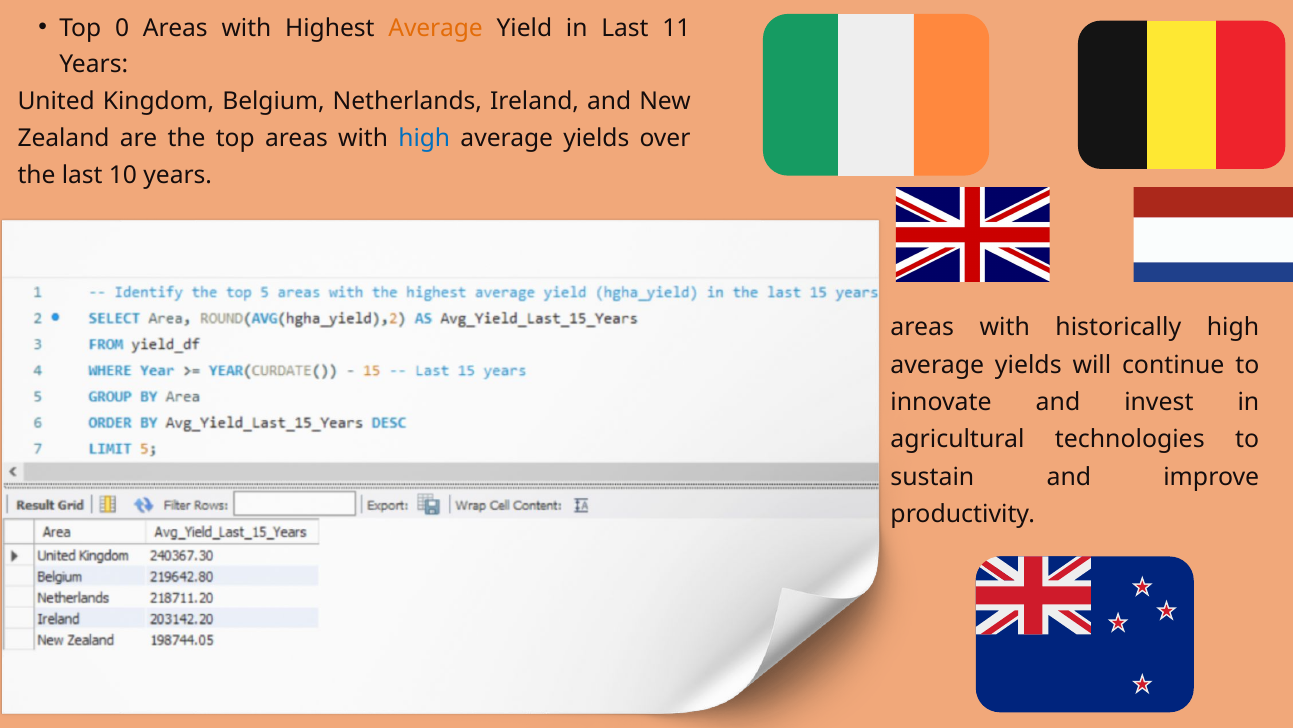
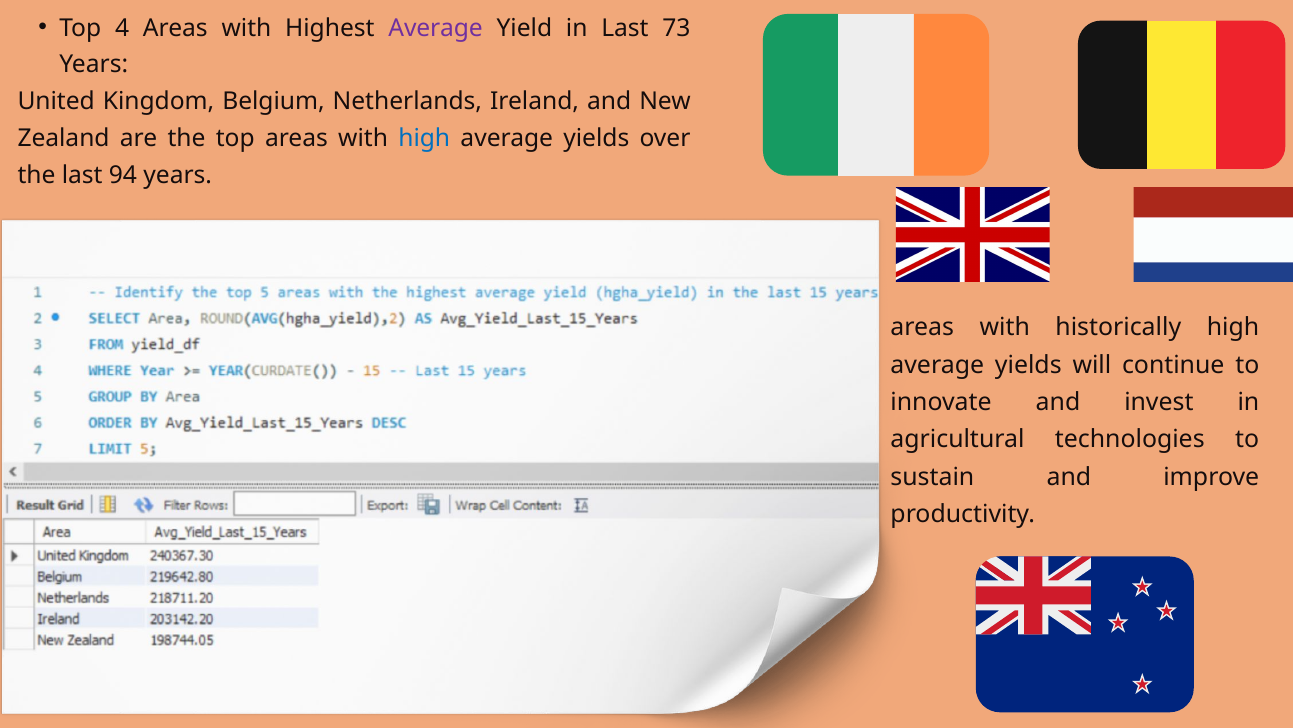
0: 0 -> 4 (122, 28)
Average colour: orange -> purple (436, 28)
11: 11 -> 73 (676, 28)
10: 10 -> 94 (123, 175)
